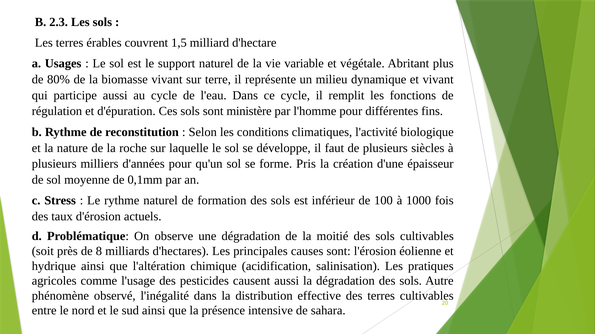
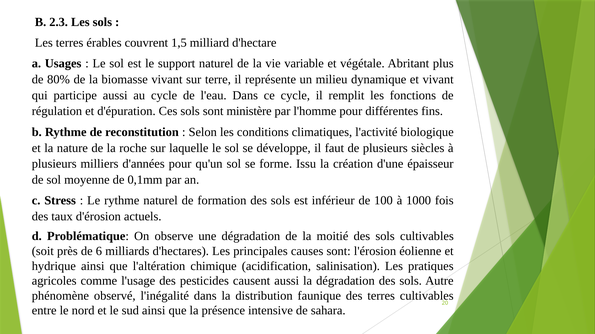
Pris: Pris -> Issu (306, 164)
8: 8 -> 6 (99, 252)
effective: effective -> faunique (319, 296)
